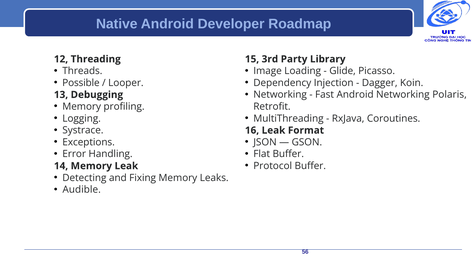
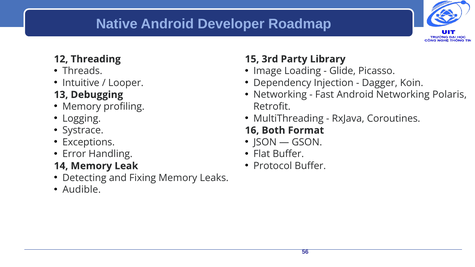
Possible: Possible -> Intuitive (81, 83)
16 Leak: Leak -> Both (273, 130)
